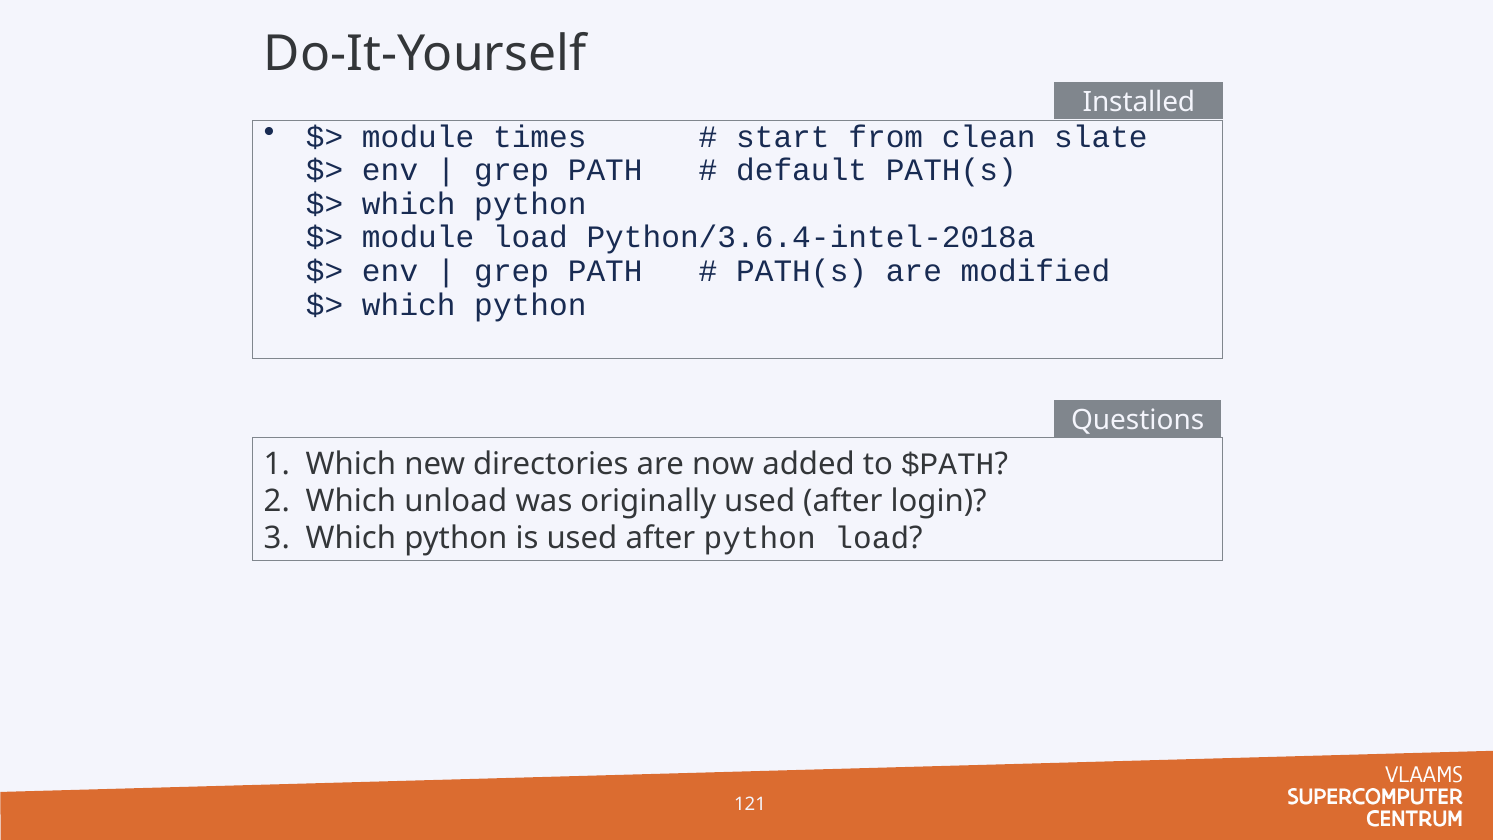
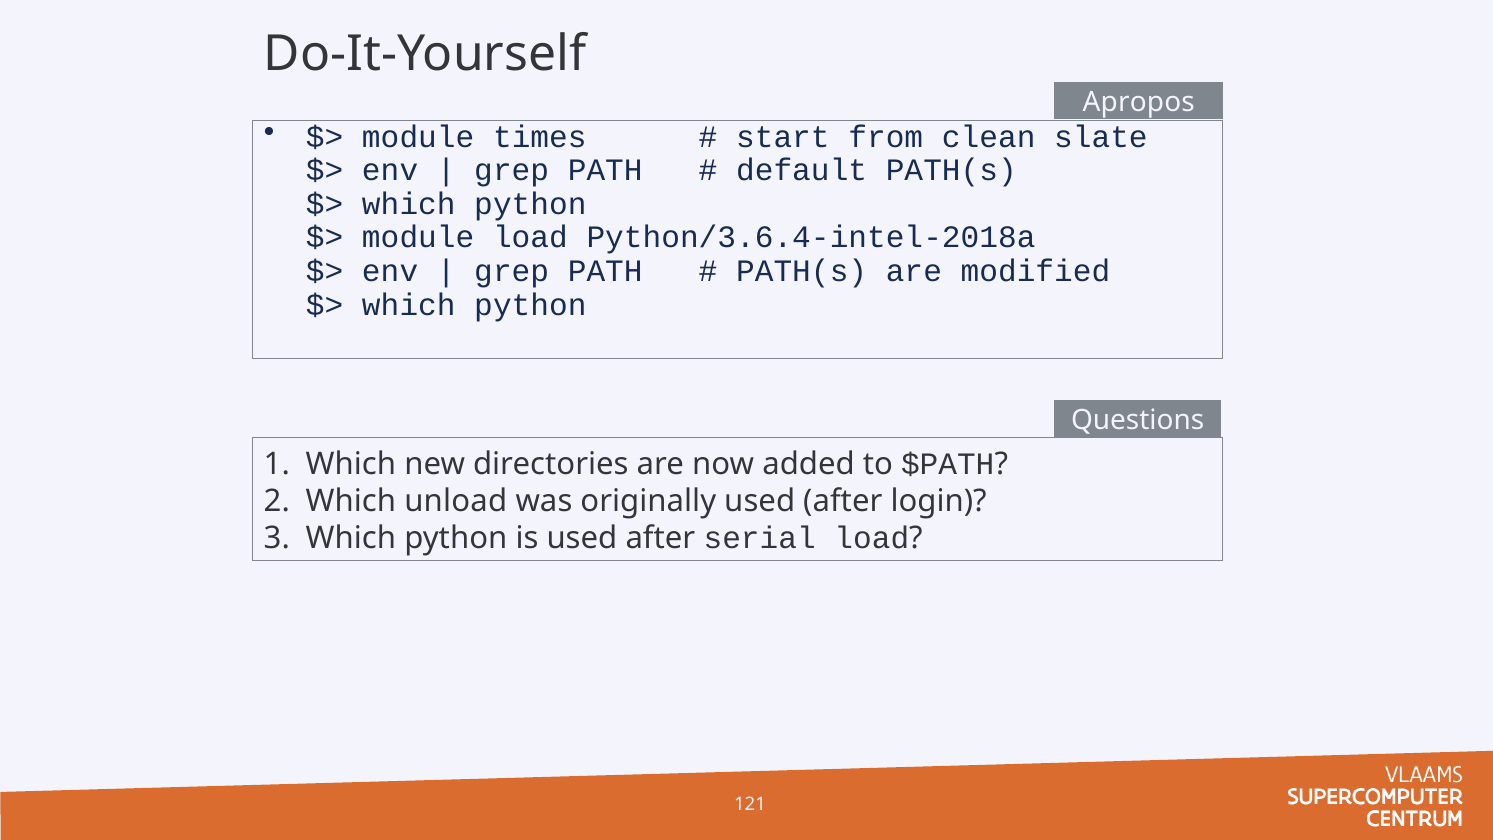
Installed: Installed -> Apropos (1139, 102)
after python: python -> serial (760, 539)
